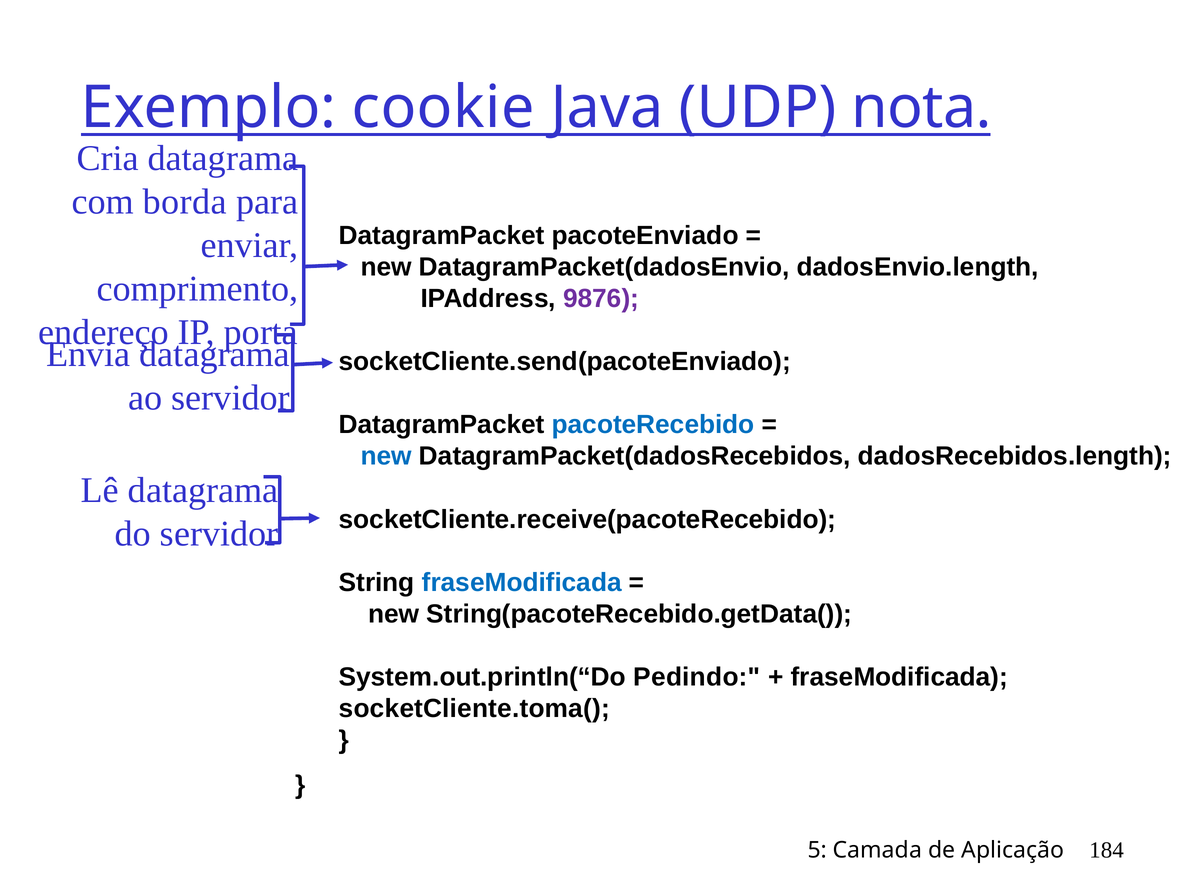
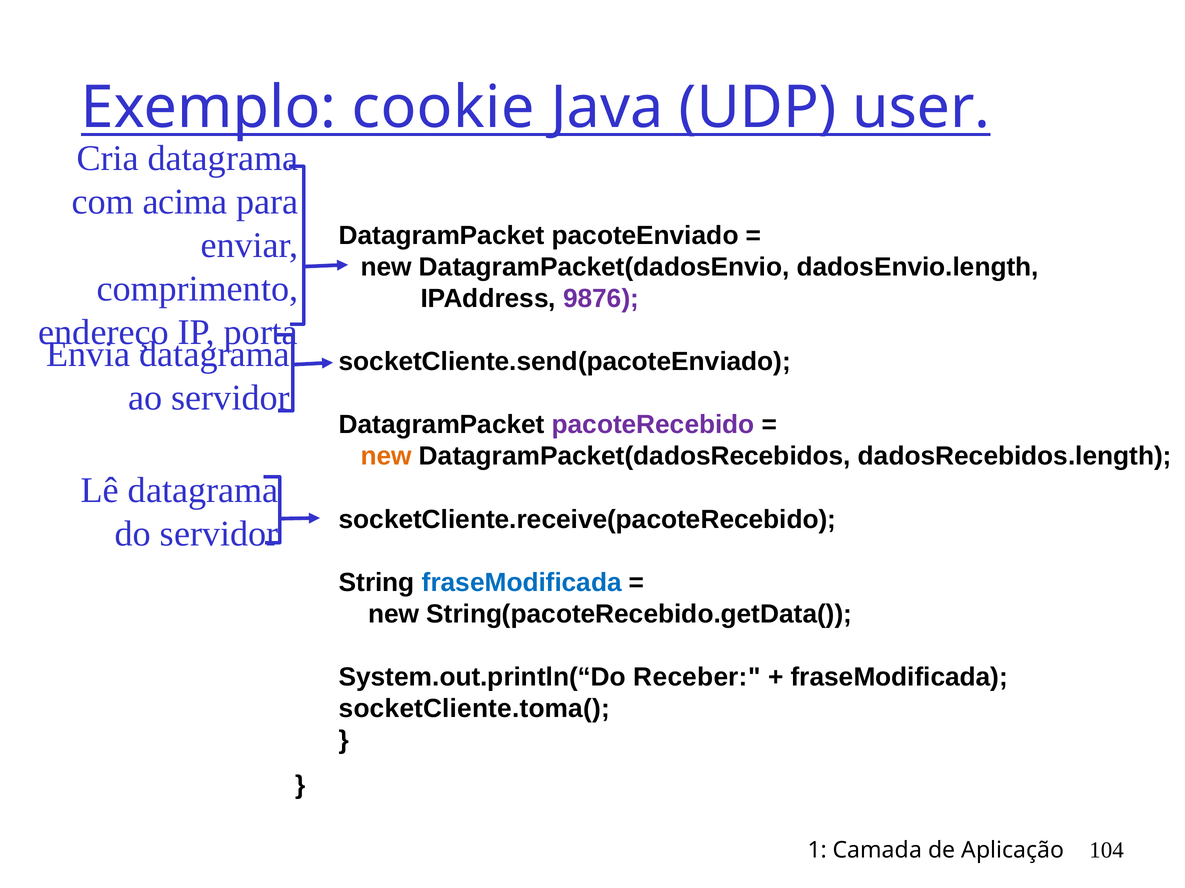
nota: nota -> user (921, 108)
borda: borda -> acima (185, 202)
pacoteRecebido colour: blue -> purple (653, 425)
new colour: blue -> orange (386, 457)
Pedindo: Pedindo -> Receber (697, 678)
5: 5 -> 1 (817, 851)
184: 184 -> 104 (1107, 851)
